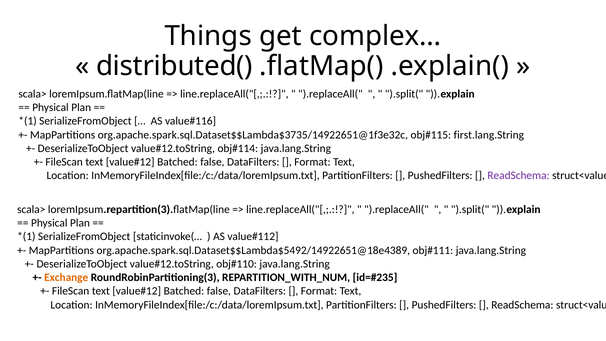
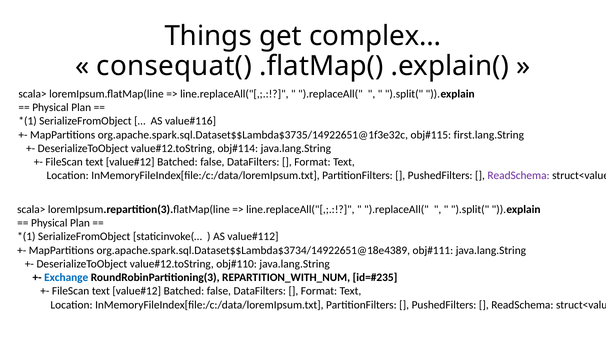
distributed(: distributed( -> consequat( (174, 66)
org.apache.spark.sql.Dataset$$Lambda$5492/14922651@18e4389: org.apache.spark.sql.Dataset$$Lambda$5492/14922651@18e4389 -> org.apache.spark.sql.Dataset$$Lambda$3734/14922651@18e4389 (253, 250)
Exchange colour: orange -> blue (66, 277)
